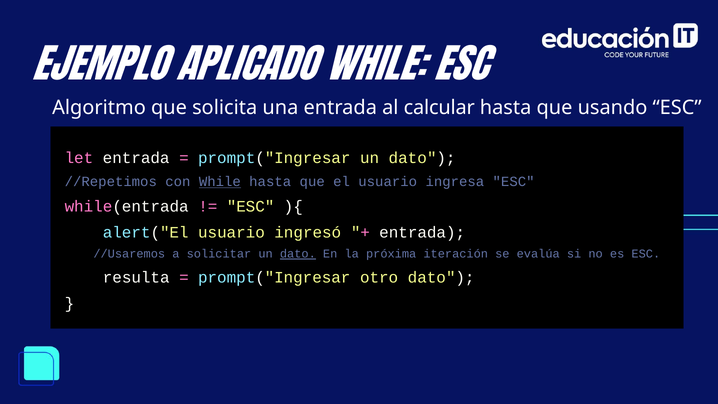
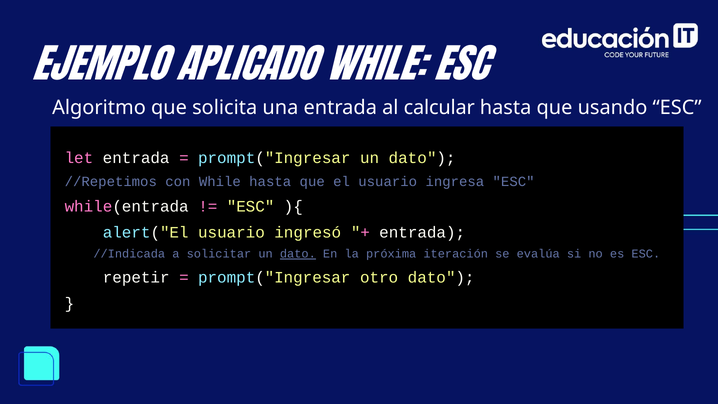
While underline: present -> none (220, 182)
//Usaremos: //Usaremos -> //Indicada (129, 254)
resulta: resulta -> repetir (136, 277)
